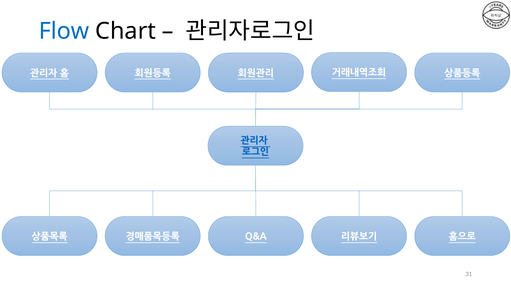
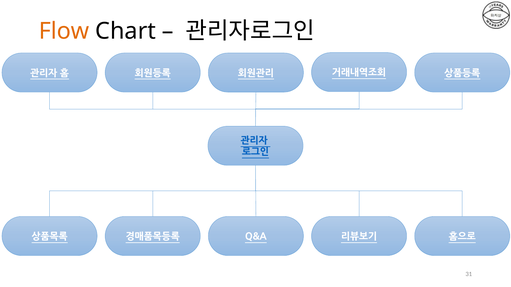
Flow colour: blue -> orange (64, 31)
